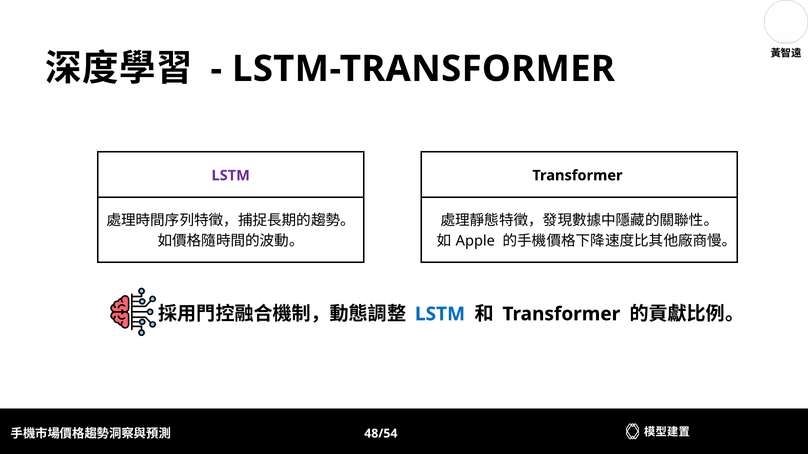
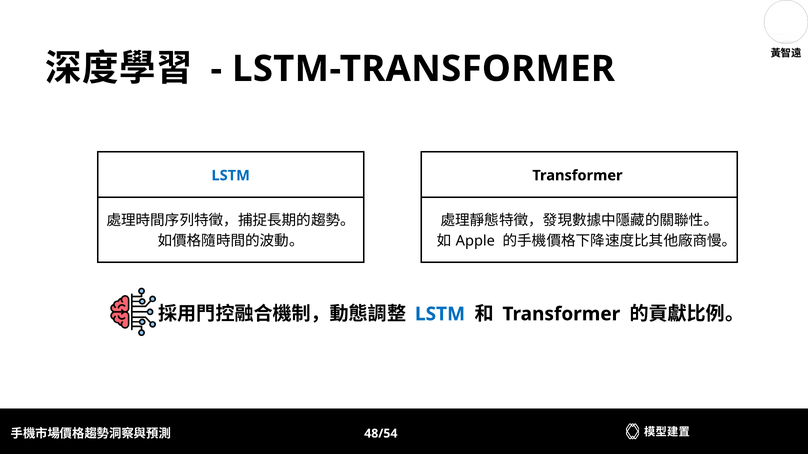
LSTM colour: purple -> blue (231, 176)
